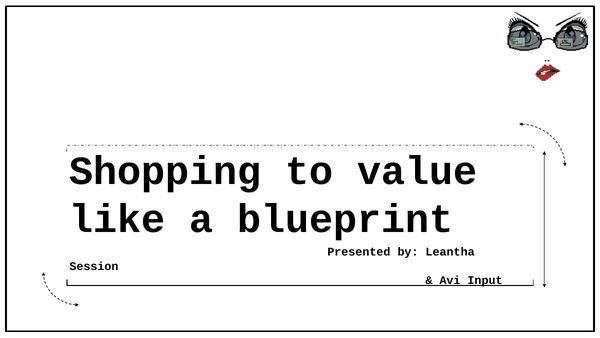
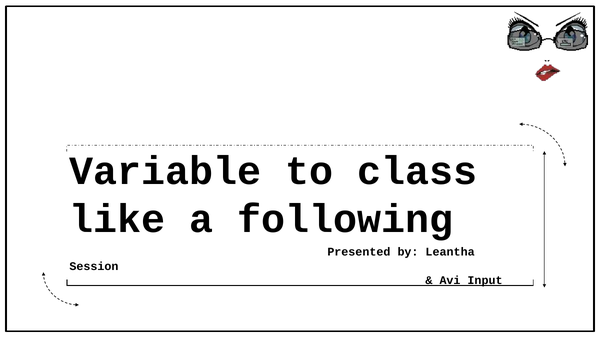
Shopping: Shopping -> Variable (165, 171)
value: value -> class (417, 171)
blueprint: blueprint -> following (345, 219)
